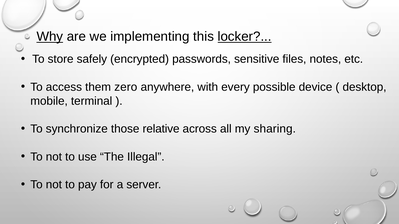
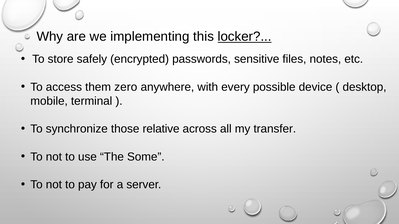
Why underline: present -> none (50, 37)
sharing: sharing -> transfer (275, 129)
Illegal: Illegal -> Some (146, 157)
